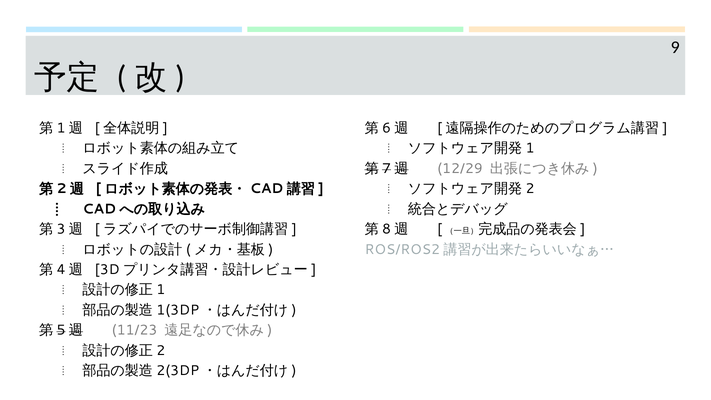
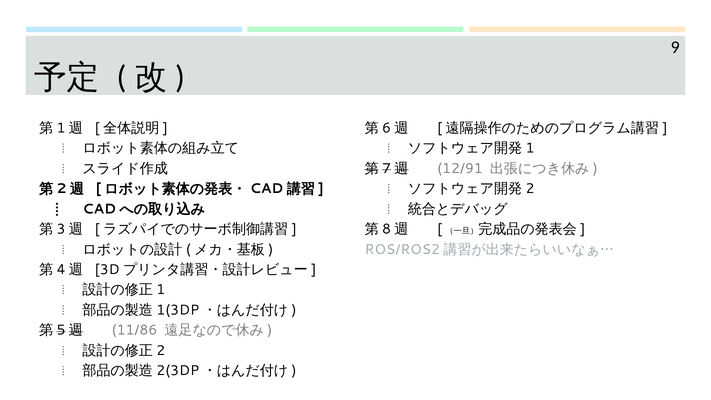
12/29: 12/29 -> 12/91 (460, 168)
11/23: 11/23 -> 11/86 (134, 330)
